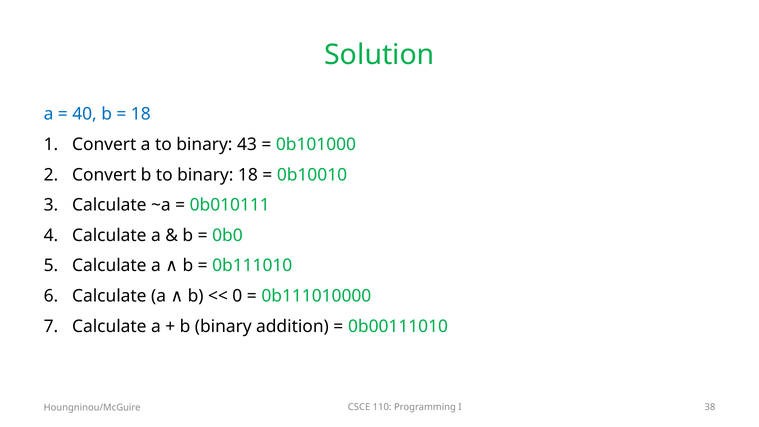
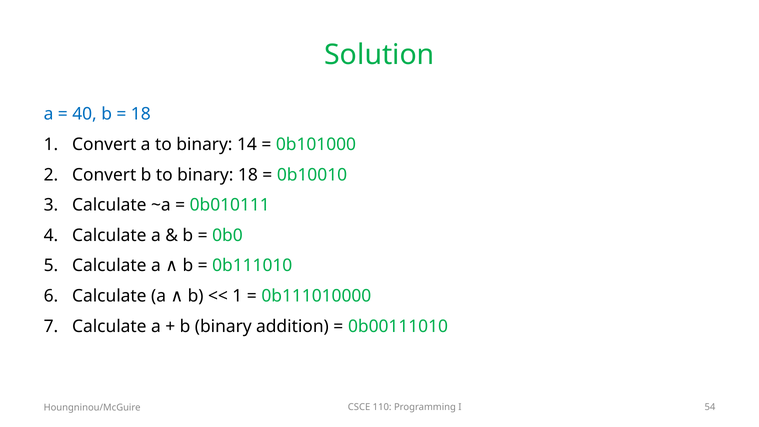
43: 43 -> 14 (247, 144)
0: 0 -> 1 (237, 296)
38: 38 -> 54 (710, 407)
